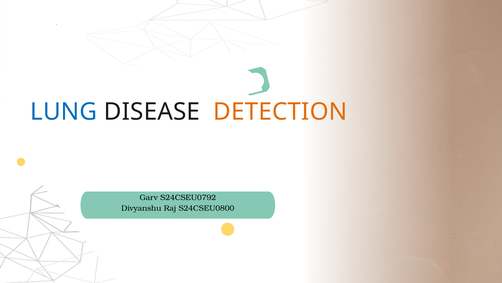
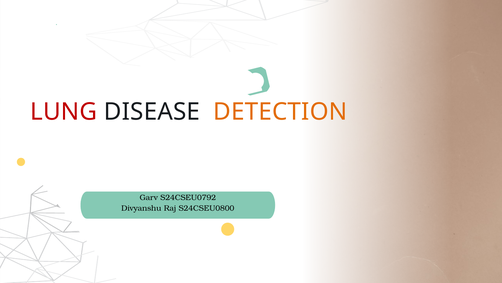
LUNG colour: blue -> red (64, 112)
